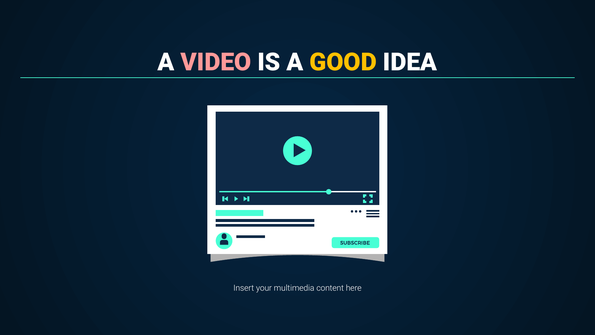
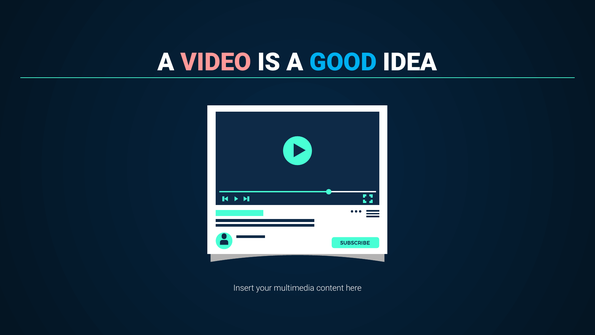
GOOD colour: yellow -> light blue (343, 62)
